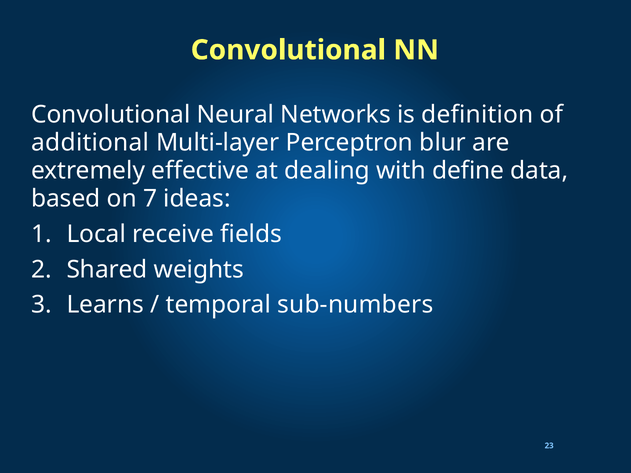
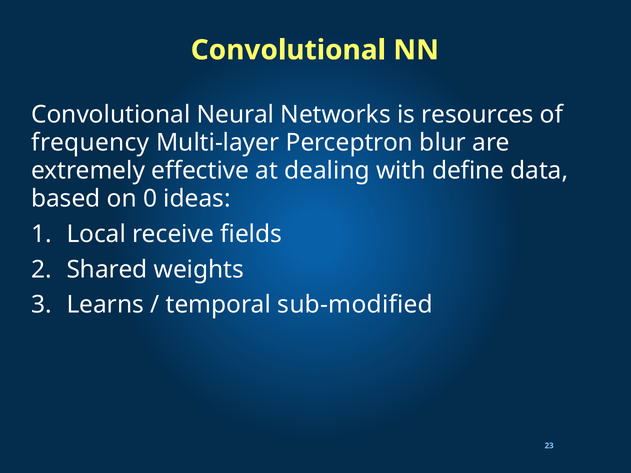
definition: definition -> resources (478, 115)
additional: additional -> frequency (90, 143)
7: 7 -> 0 (150, 199)
sub-numbers: sub-numbers -> sub-modified (355, 305)
